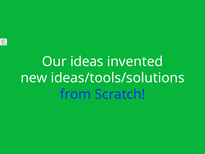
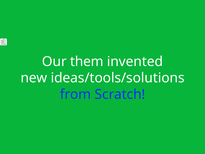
ideas: ideas -> them (87, 61)
